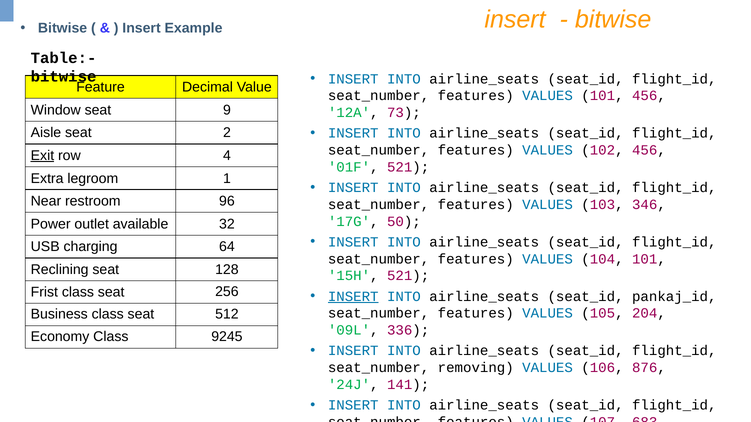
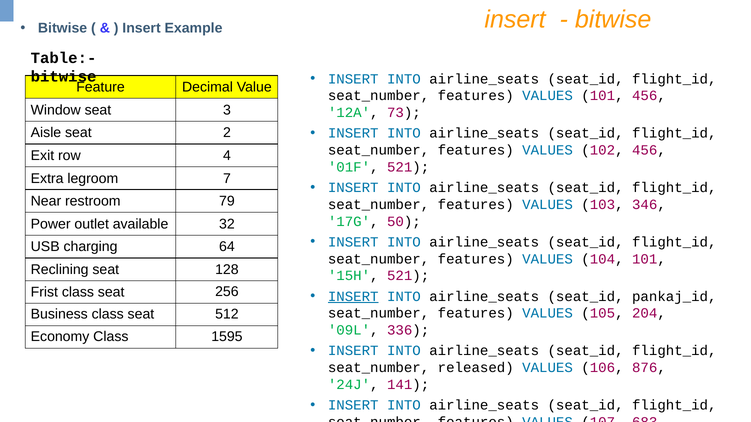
9: 9 -> 3 (227, 110)
Exit underline: present -> none (42, 156)
1: 1 -> 7 (227, 179)
96: 96 -> 79 (227, 201)
9245: 9245 -> 1595 (227, 337)
removing: removing -> released (476, 368)
